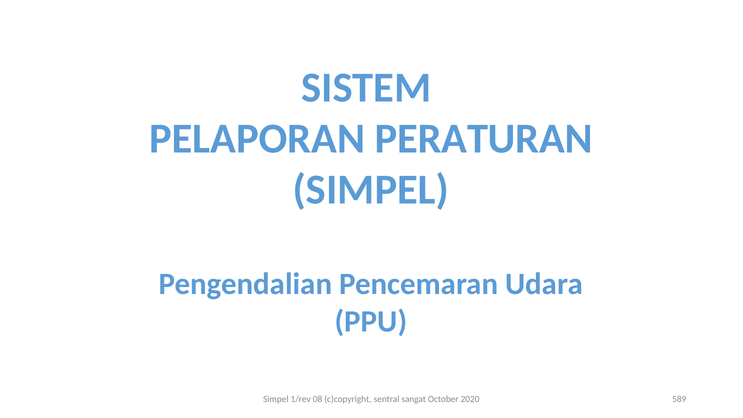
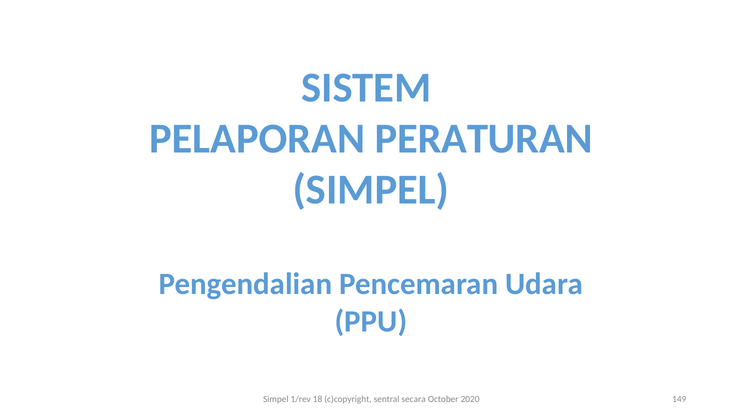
08: 08 -> 18 (318, 399)
sangat: sangat -> secara (414, 399)
589: 589 -> 149 (679, 399)
